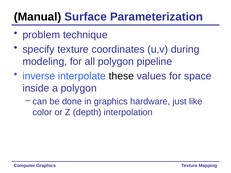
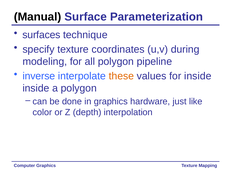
problem: problem -> surfaces (41, 35)
these colour: black -> orange (121, 76)
for space: space -> inside (198, 76)
